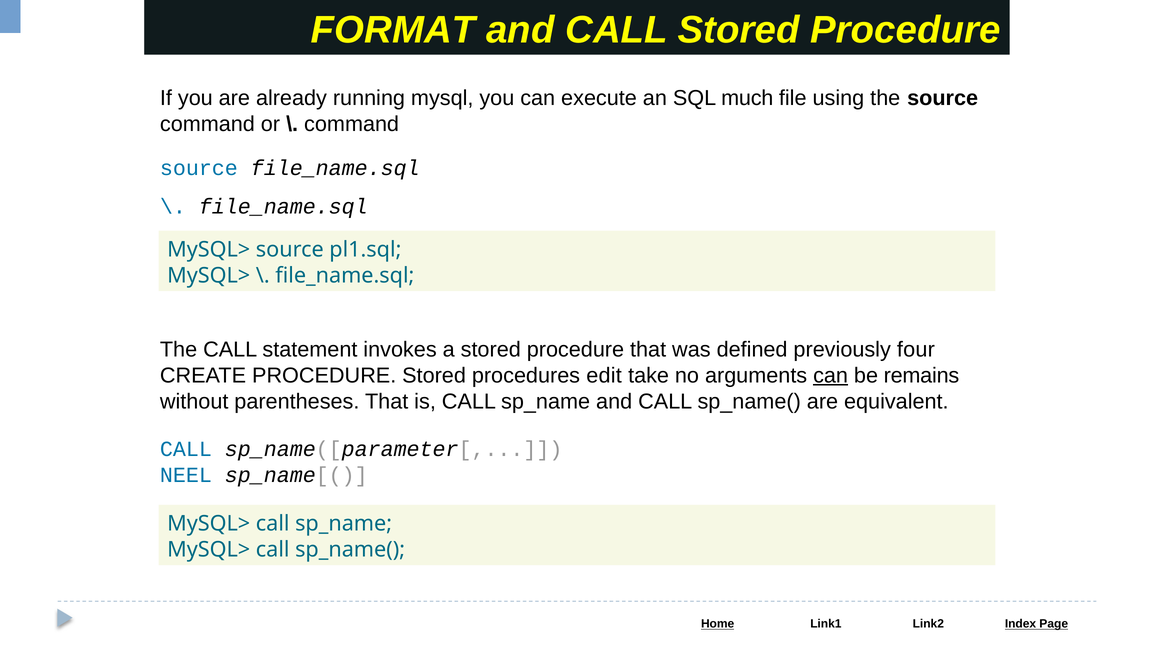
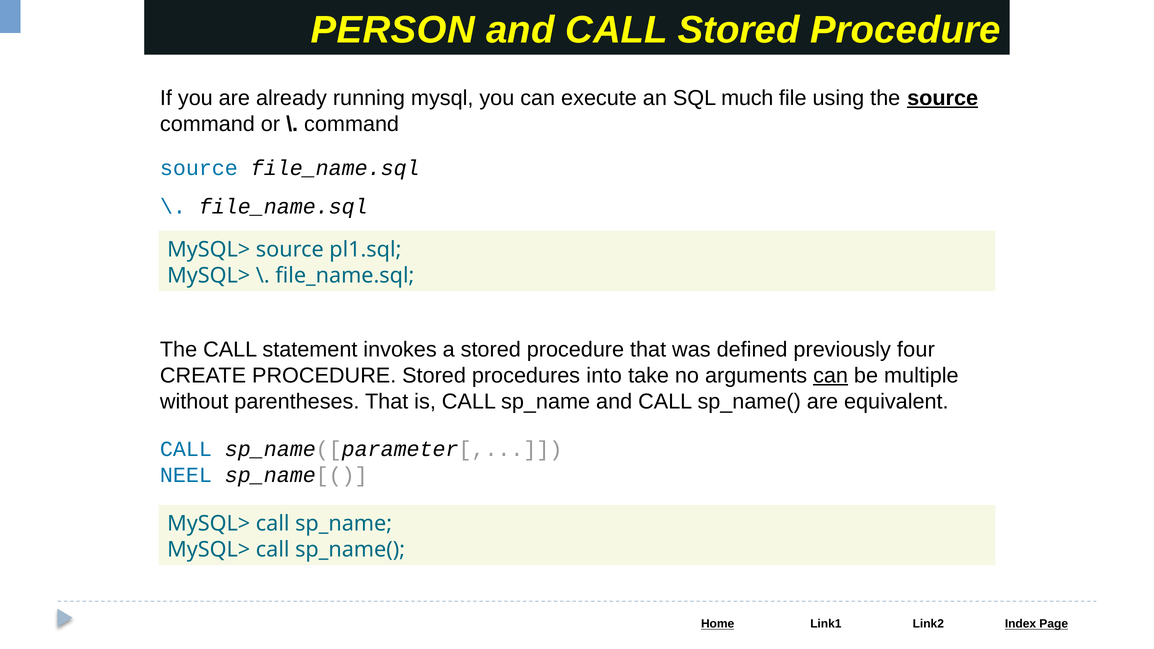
FORMAT: FORMAT -> PERSON (393, 30)
source underline: none -> present (943, 98)
edit: edit -> into (604, 376)
remains: remains -> multiple (921, 376)
